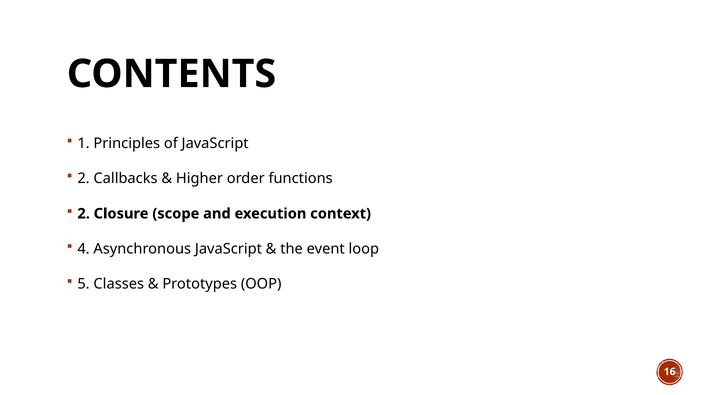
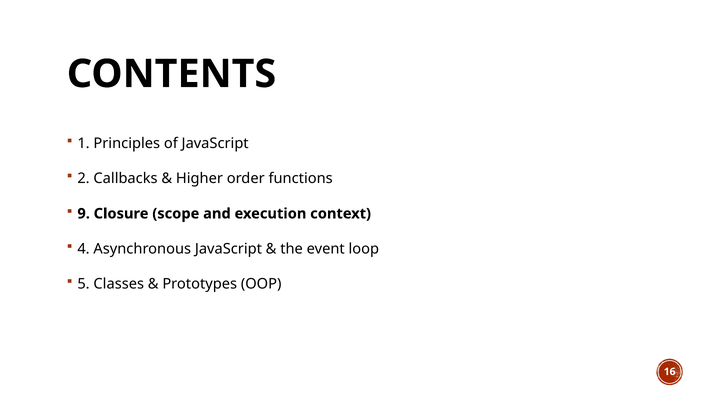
2: 2 -> 9 (84, 214)
